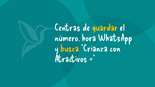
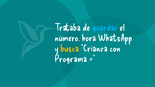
Centras: Centras -> Trataba (68, 28)
guardar colour: yellow -> light blue (105, 28)
Atractivos: Atractivos -> Programa (71, 59)
